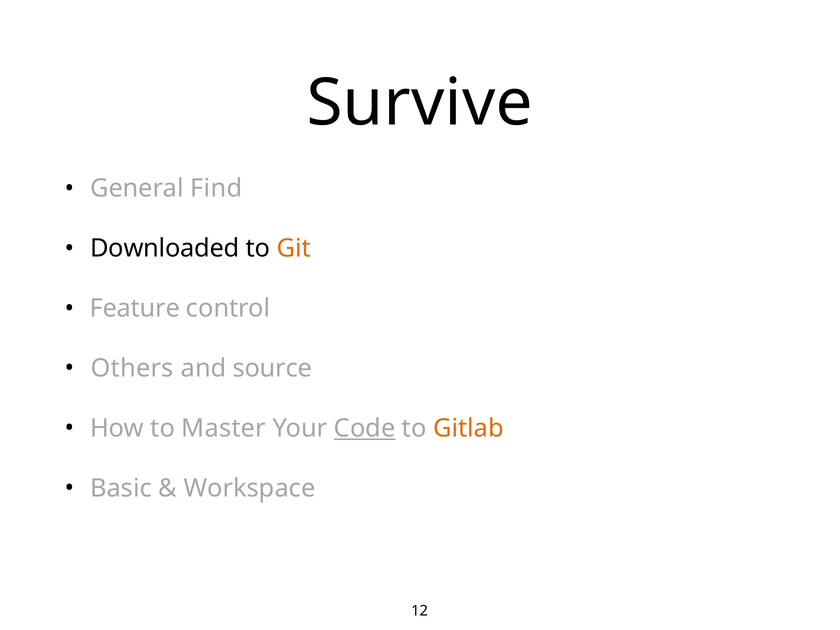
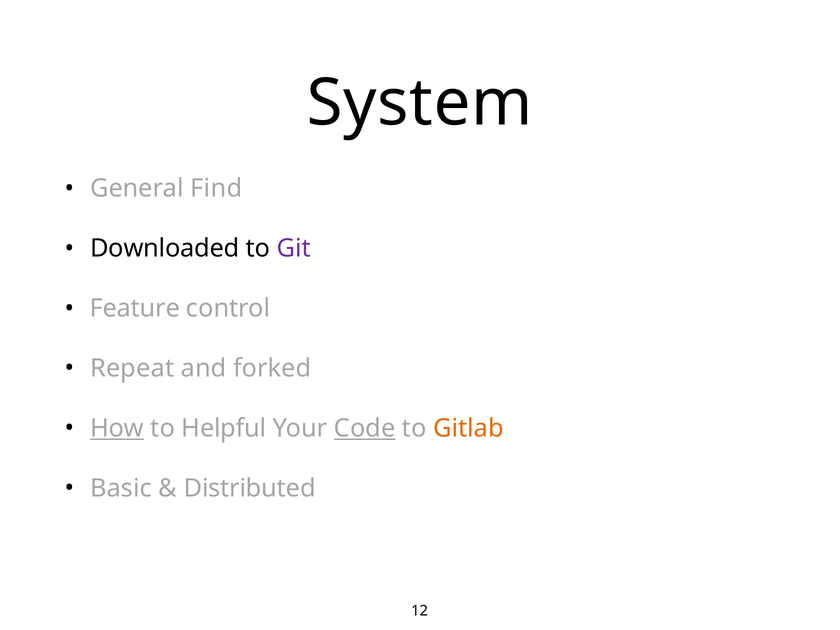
Survive: Survive -> System (420, 103)
Git colour: orange -> purple (294, 248)
Others: Others -> Repeat (132, 368)
source: source -> forked (272, 368)
How underline: none -> present (117, 428)
Master: Master -> Helpful (224, 428)
Workspace: Workspace -> Distributed (250, 488)
